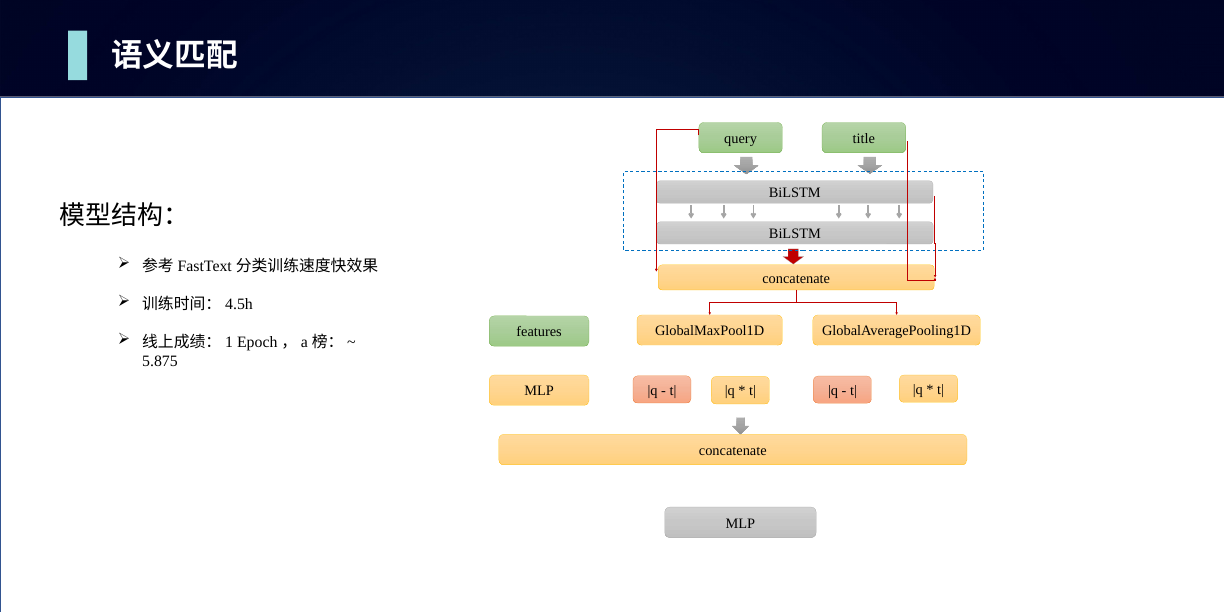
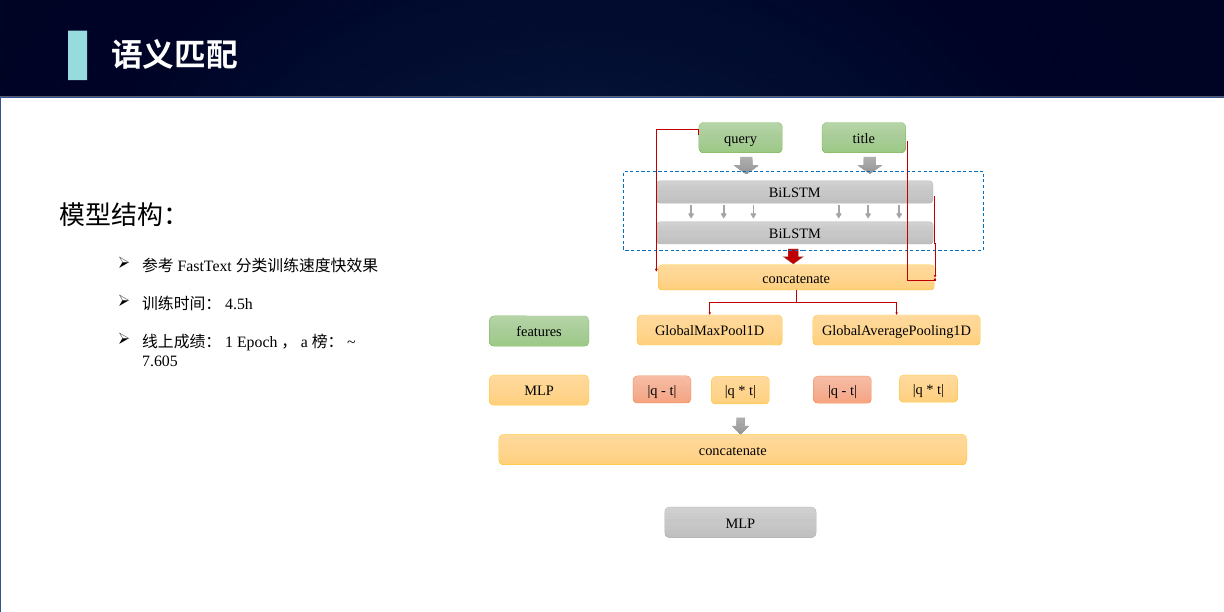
5.875: 5.875 -> 7.605 (160, 361)
